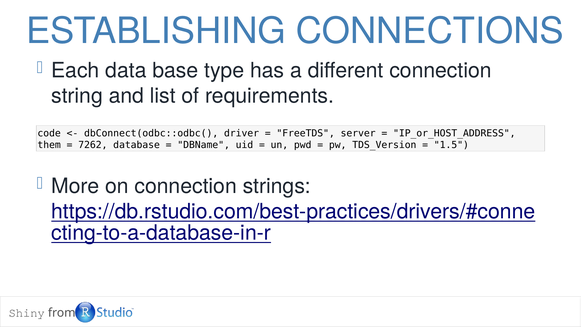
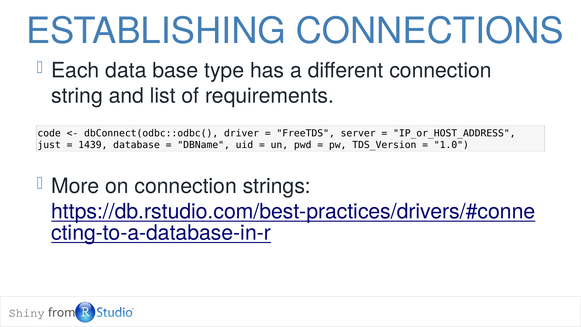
them: them -> just (49, 145)
7262: 7262 -> 1439 (93, 145)
1.5: 1.5 -> 1.0 (451, 145)
